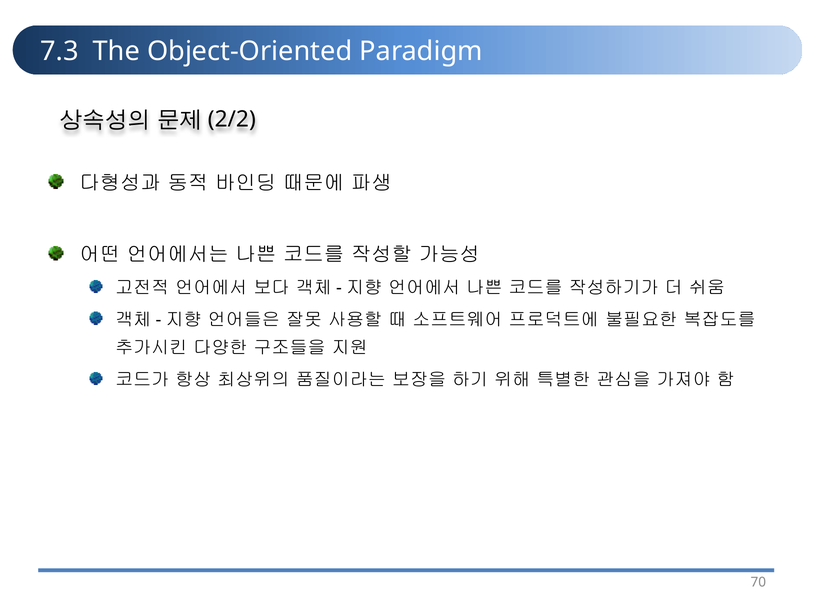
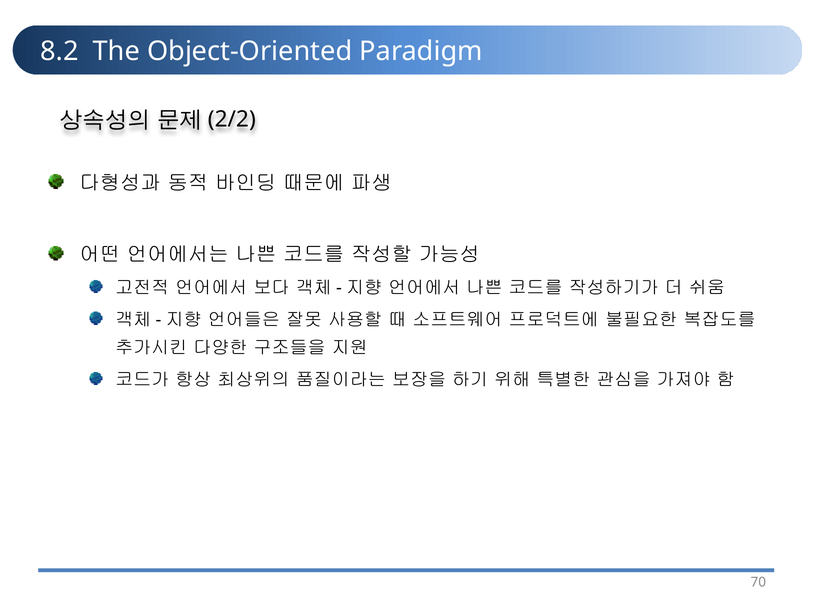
7.3: 7.3 -> 8.2 (60, 51)
